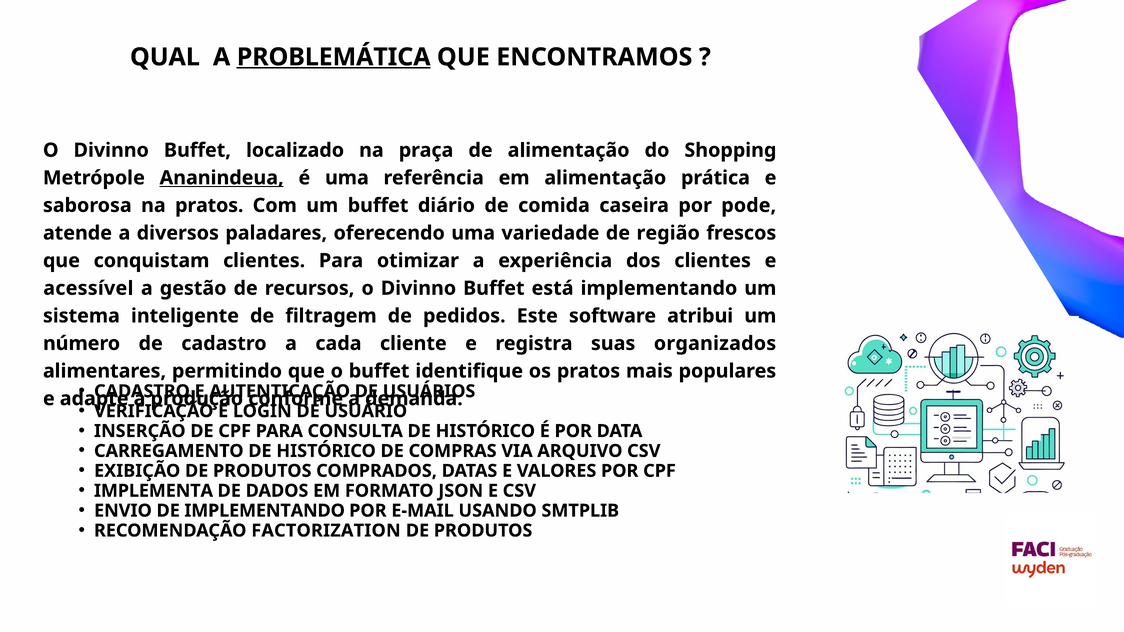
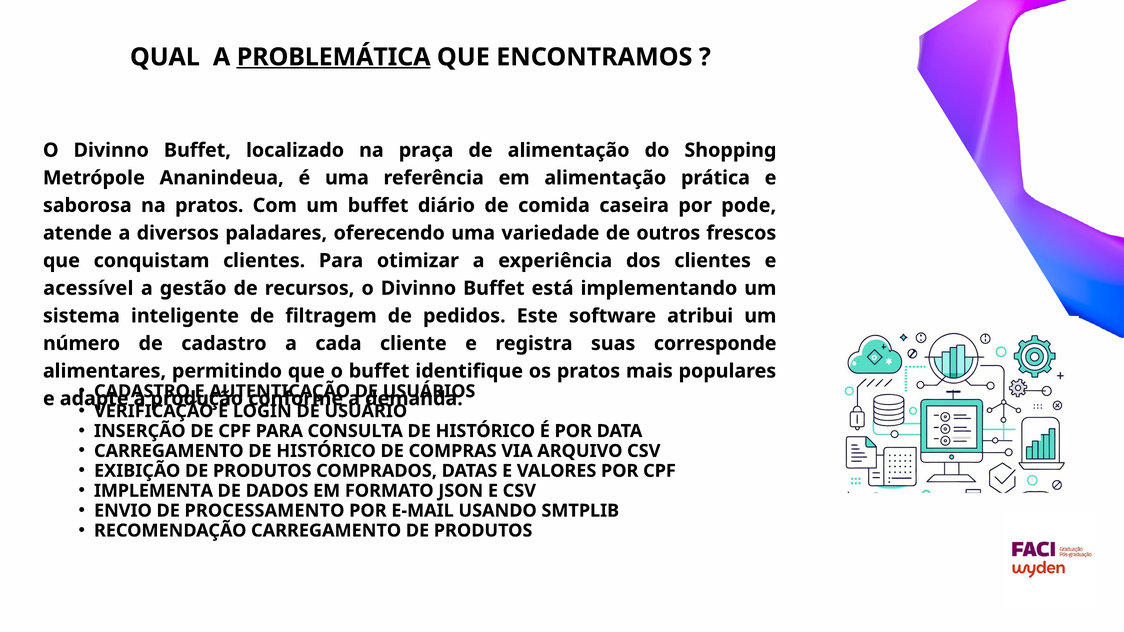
Ananindeua underline: present -> none (222, 178)
região: região -> outros (668, 233)
organizados: organizados -> corresponde (715, 344)
DE IMPLEMENTANDO: IMPLEMENTANDO -> PROCESSAMENTO (264, 511)
RECOMENDAÇÃO FACTORIZATION: FACTORIZATION -> CARREGAMENTO (326, 531)
